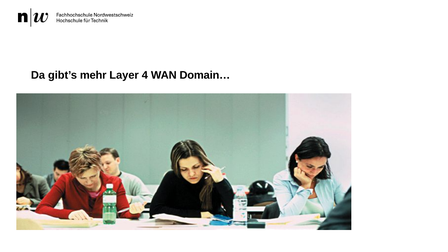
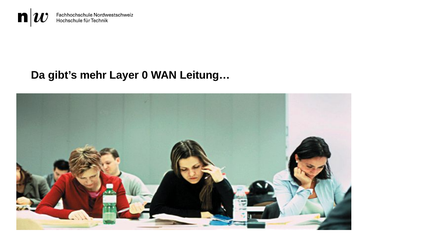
4: 4 -> 0 (145, 75)
Domain…: Domain… -> Leitung… (205, 75)
